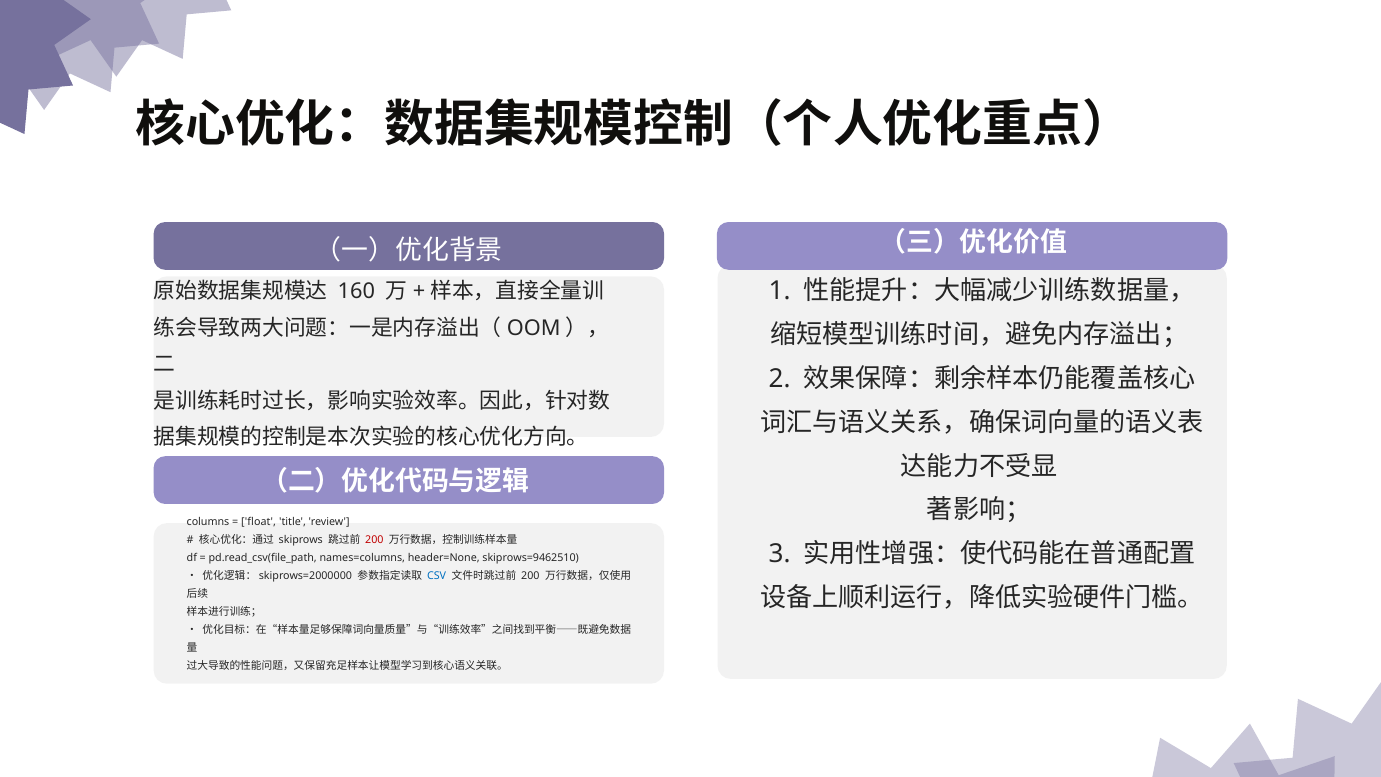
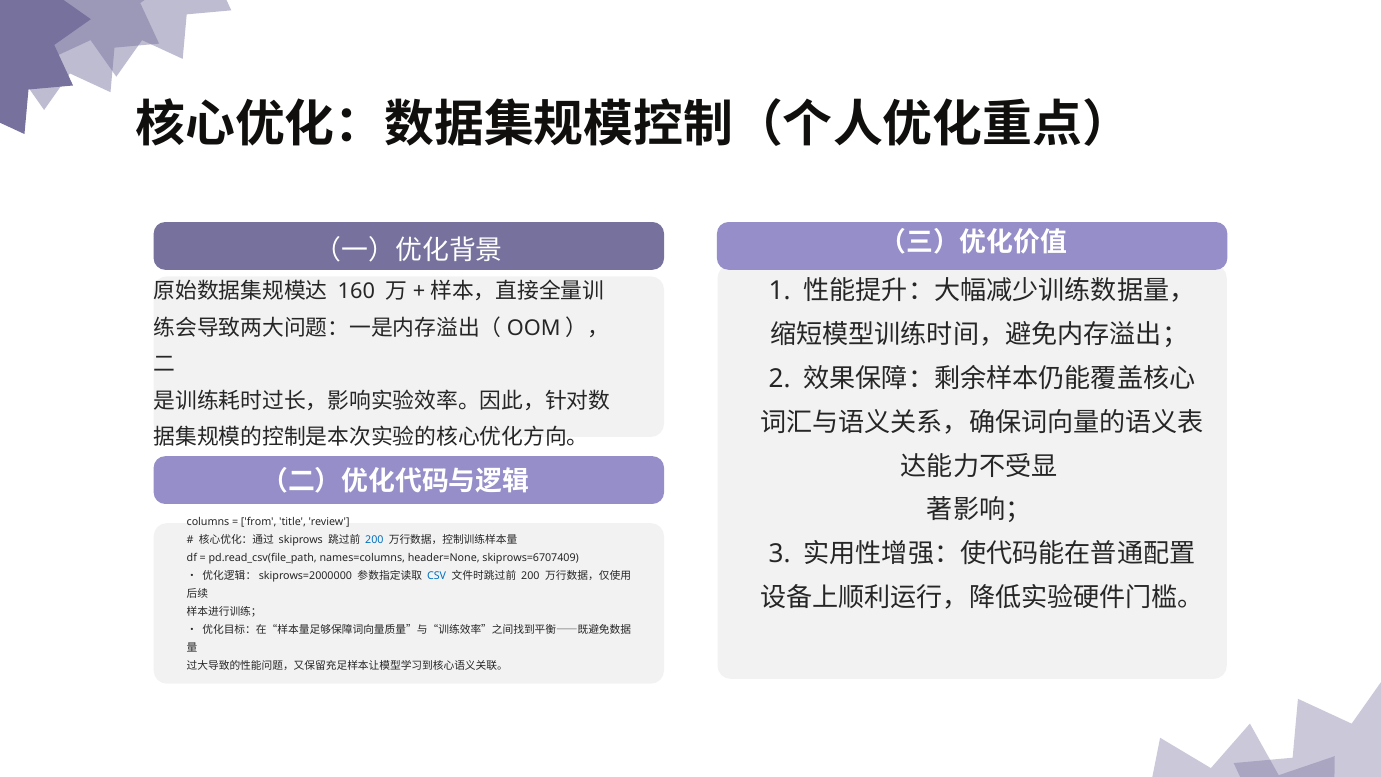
float: float -> from (259, 522)
200 colour: red -> blue (374, 540)
skiprows=9462510: skiprows=9462510 -> skiprows=6707409 (531, 558)
